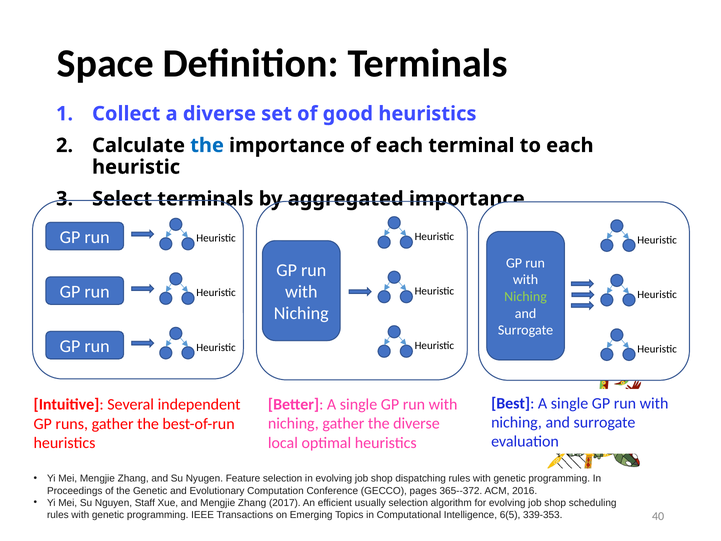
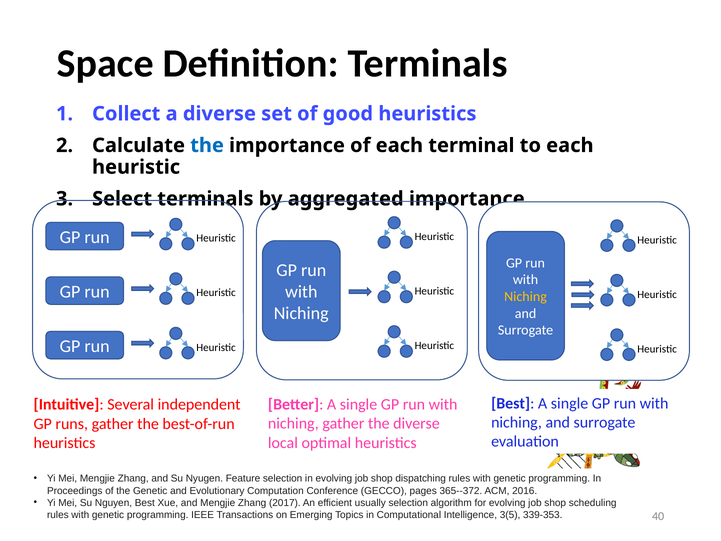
Niching colour: light green -> yellow (526, 297)
Nguyen Staff: Staff -> Best (145, 503)
6(5: 6(5 -> 3(5 (510, 515)
